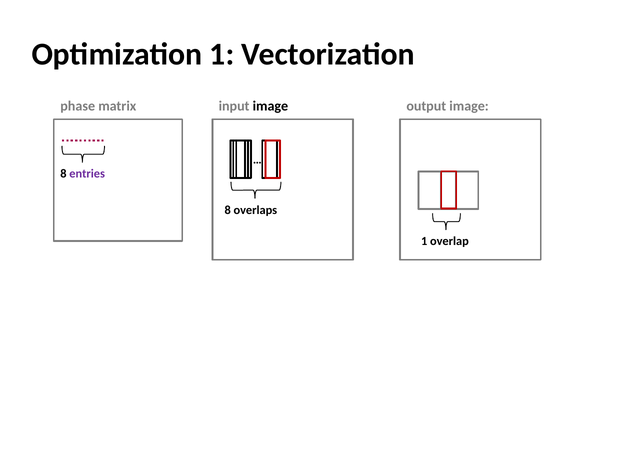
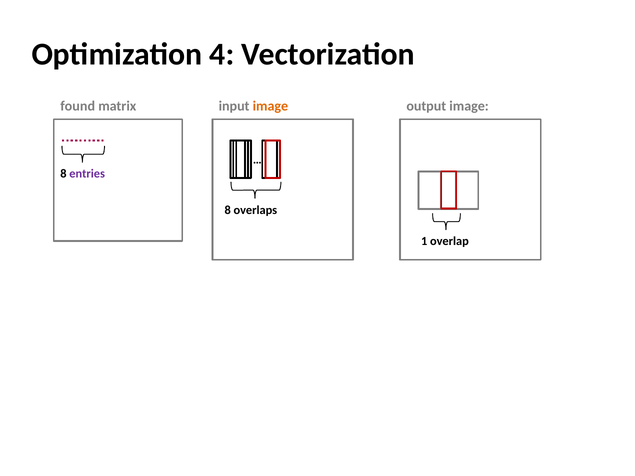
Optimization 1: 1 -> 4 (222, 54)
image colour: black -> orange (270, 106)
phase: phase -> found (78, 106)
